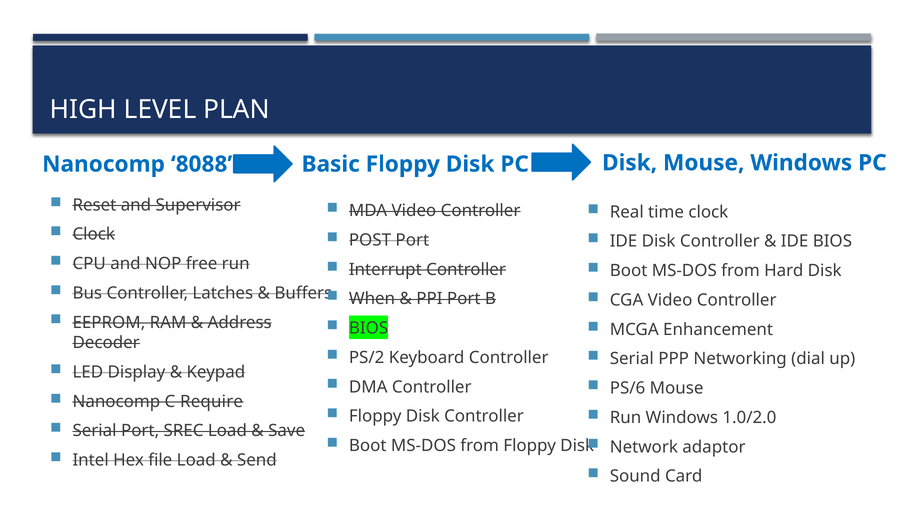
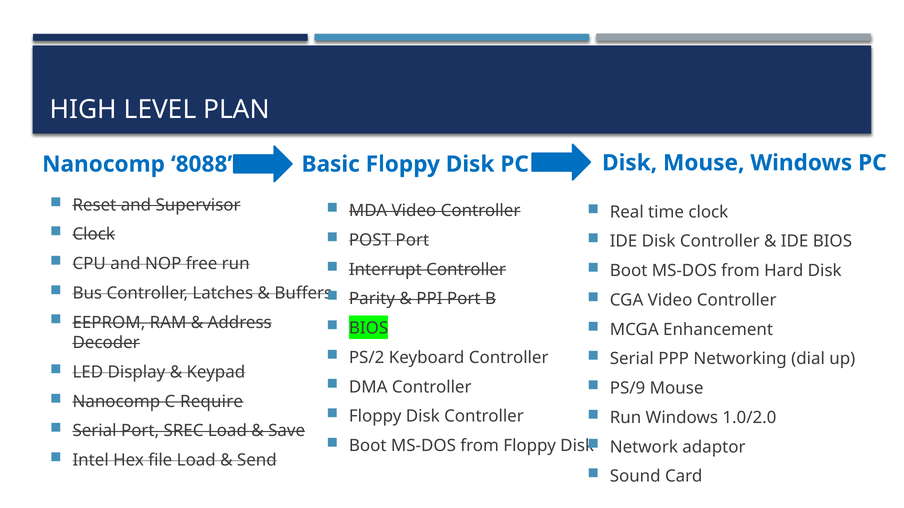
When: When -> Parity (372, 299)
PS/6: PS/6 -> PS/9 (628, 389)
